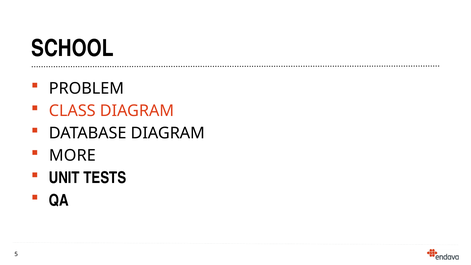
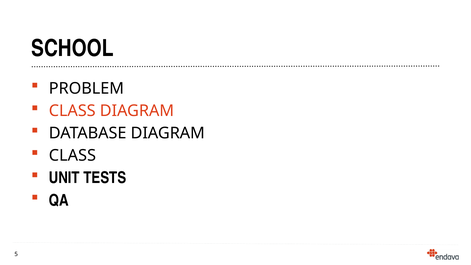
MORE: MORE -> CLASS (72, 155)
